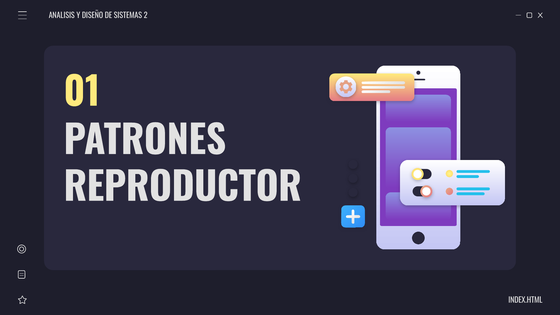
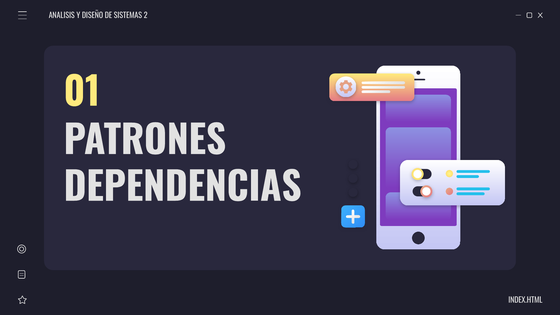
REPRODUCTOR: REPRODUCTOR -> DEPENDENCIAS (183, 188)
